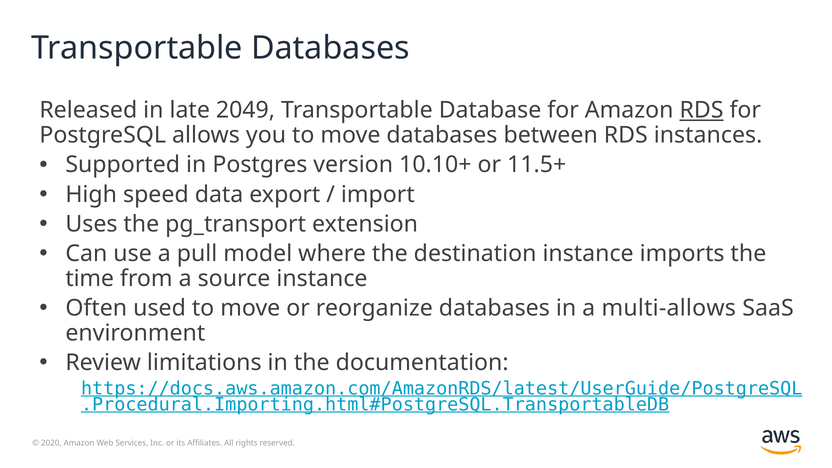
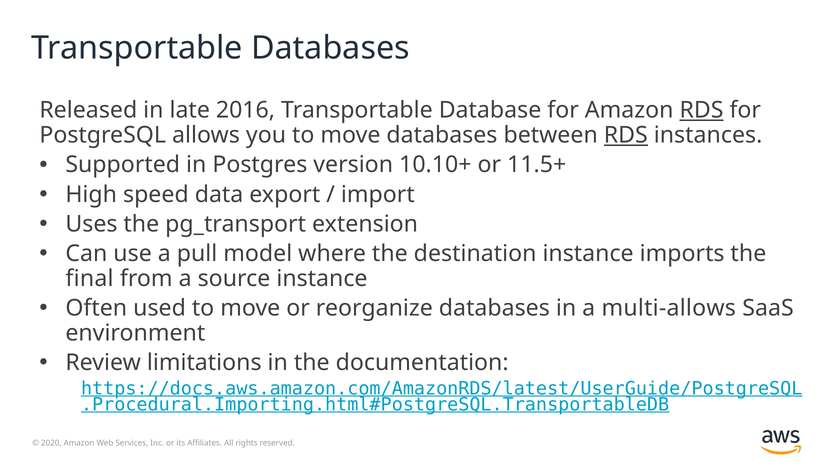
2049: 2049 -> 2016 (245, 110)
RDS underline: none -> present (626, 135)
time: time -> final (90, 279)
